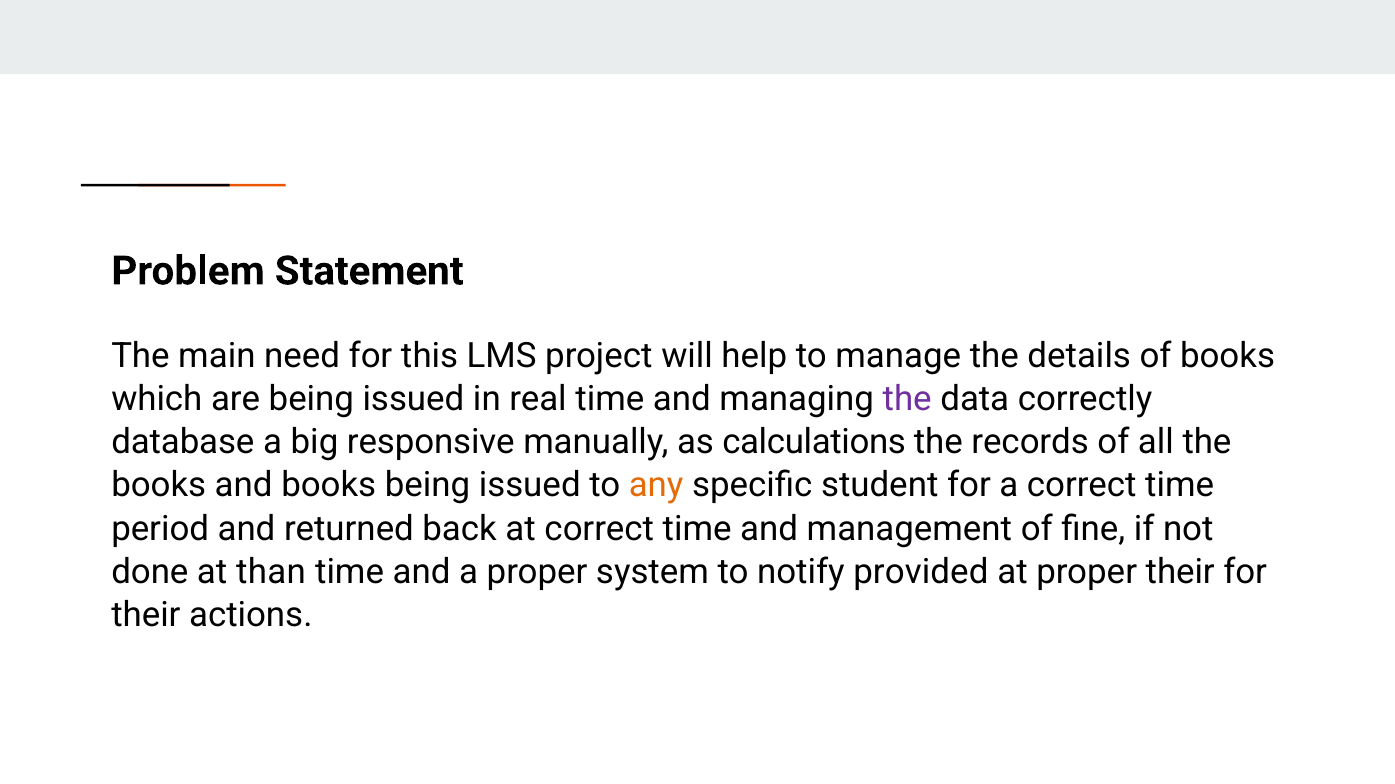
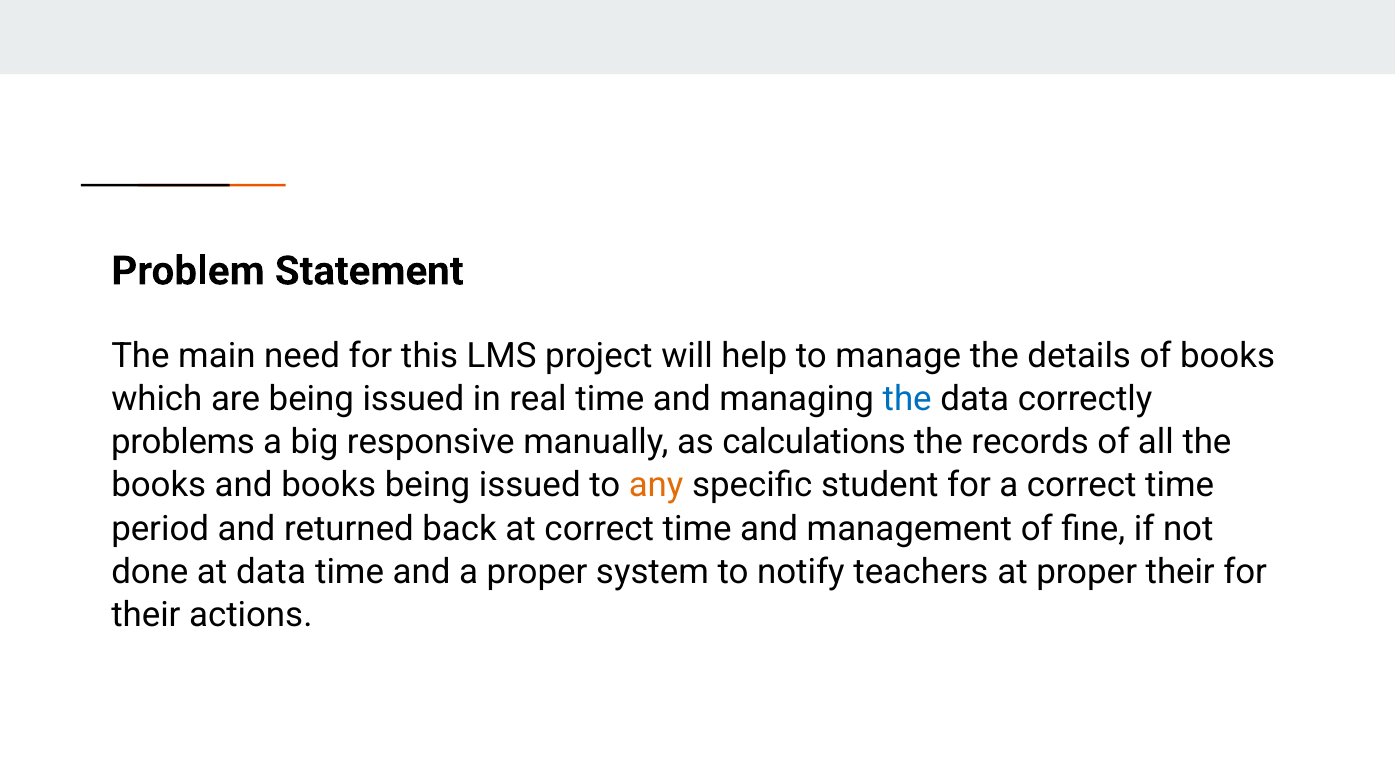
the colour: purple -> blue (907, 399)
database: database -> problems (183, 442)
at than: than -> data (271, 572)
provided: provided -> teachers (921, 572)
